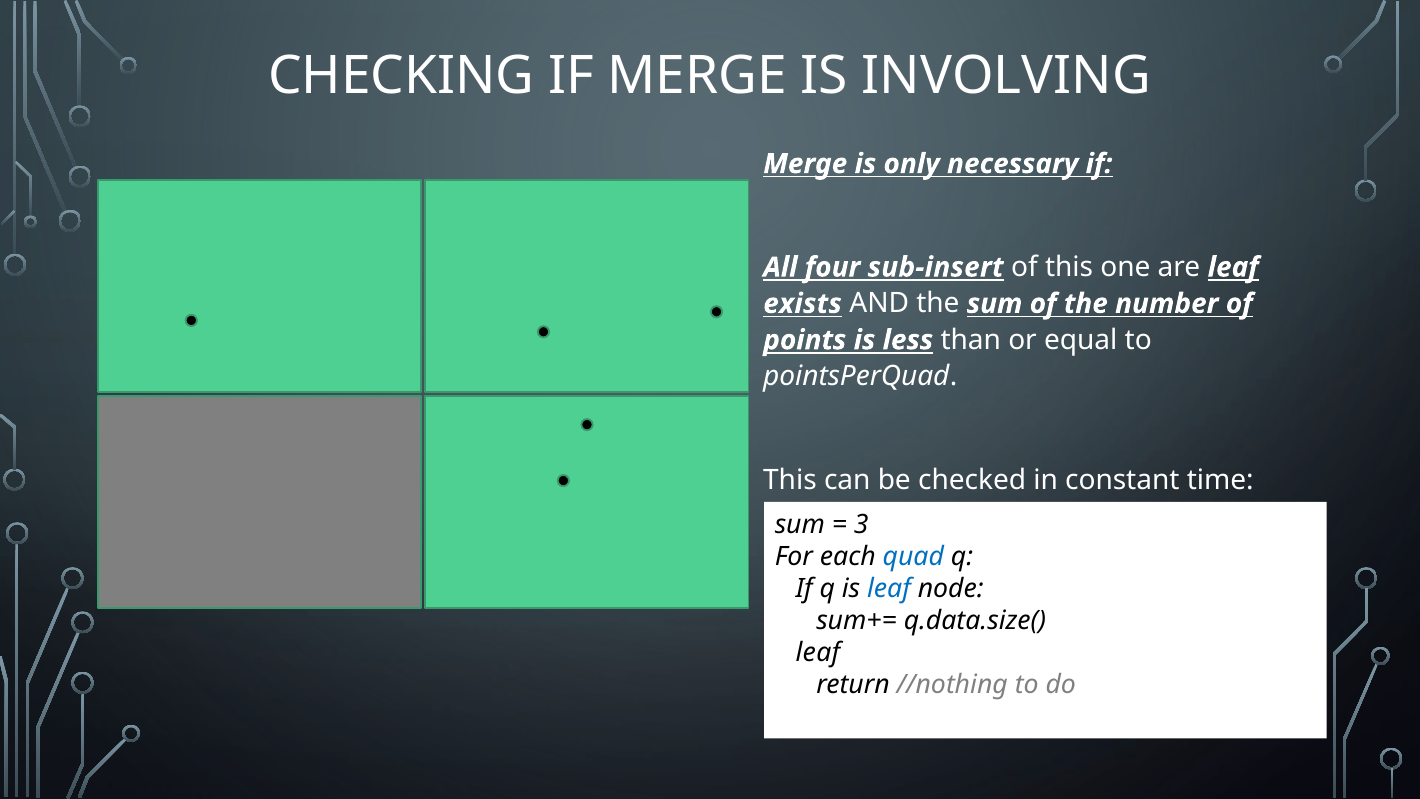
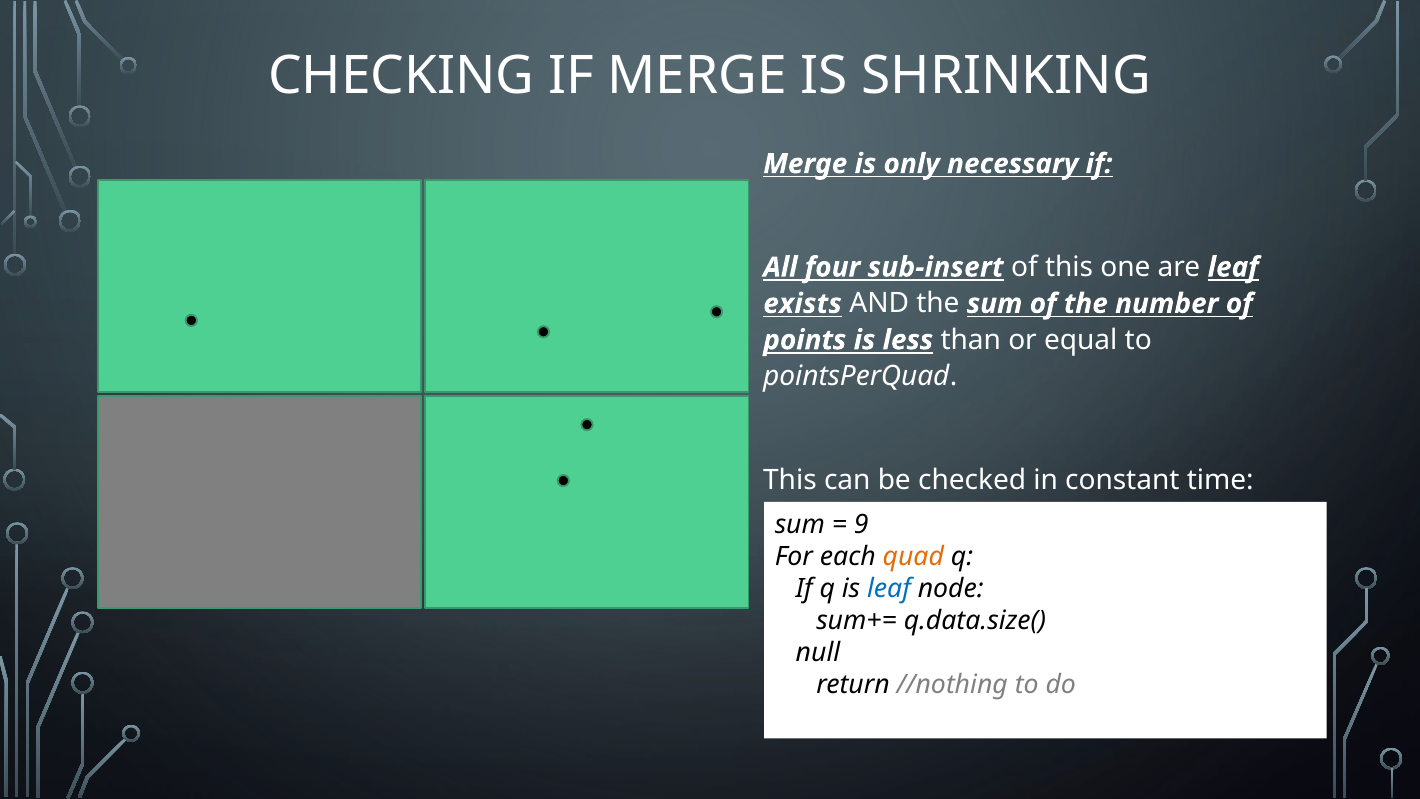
INVOLVING: INVOLVING -> SHRINKING (1006, 76)
3: 3 -> 9 (861, 525)
quad colour: blue -> orange (913, 557)
leaf: leaf -> null (818, 653)
